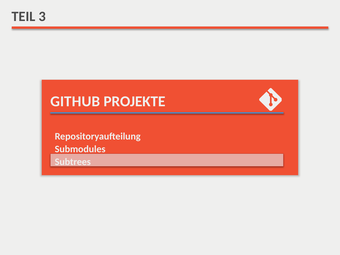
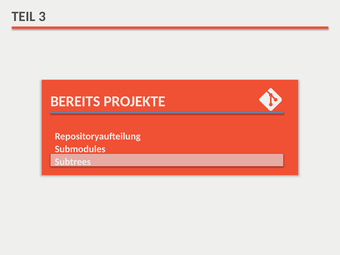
GITHUB: GITHUB -> BEREITS (75, 101)
